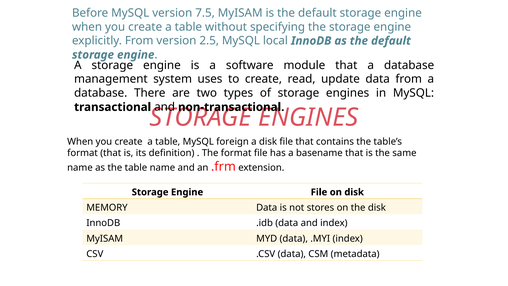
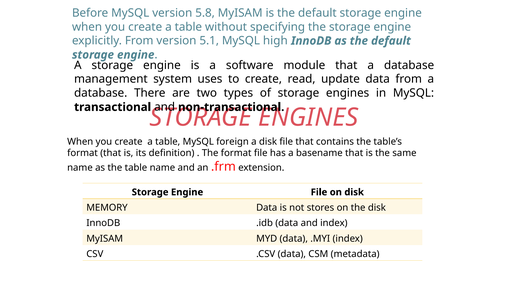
7.5: 7.5 -> 5.8 (205, 13)
2.5: 2.5 -> 5.1 (209, 41)
local: local -> high (275, 41)
